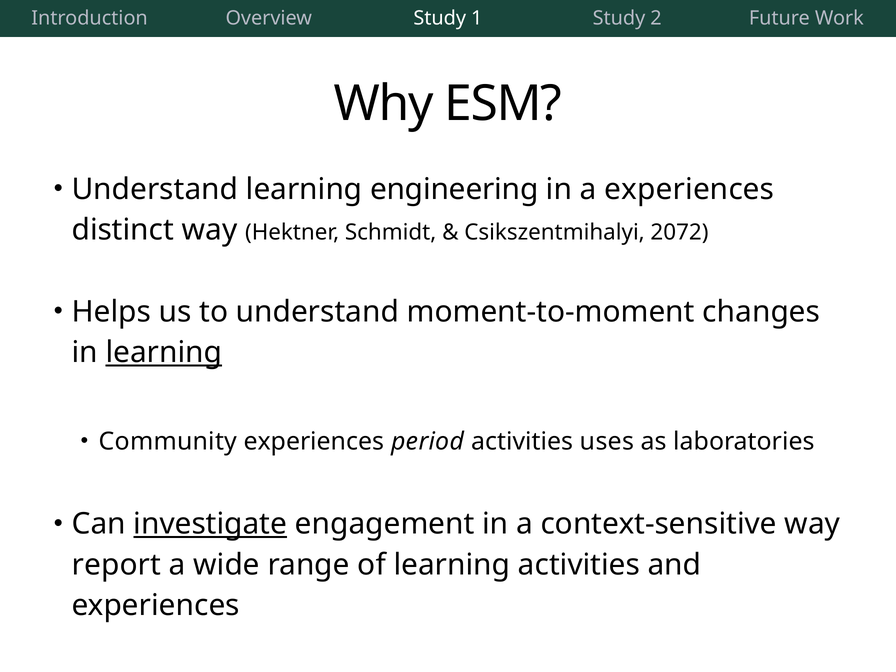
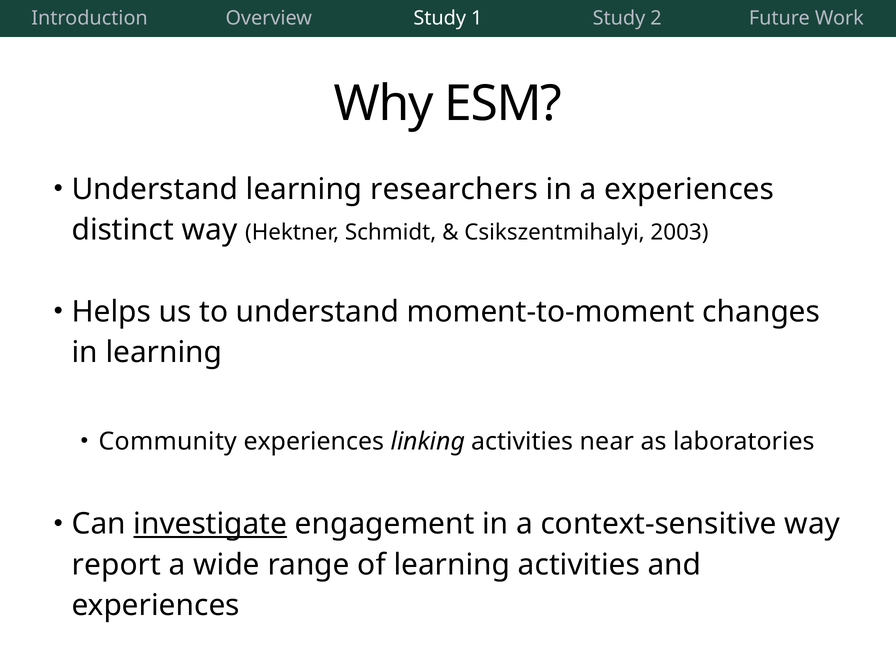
engineering: engineering -> researchers (454, 189)
2072: 2072 -> 2003 (679, 233)
learning underline: present -> none (164, 353)
period: period -> linking (428, 441)
uses: uses -> near (607, 441)
